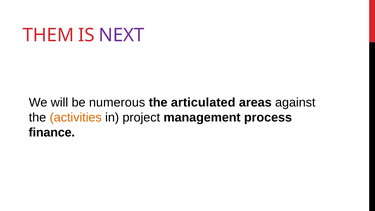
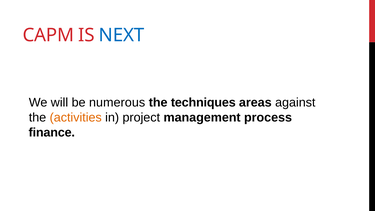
THEM: THEM -> CAPM (48, 35)
NEXT colour: purple -> blue (121, 35)
articulated: articulated -> techniques (203, 102)
